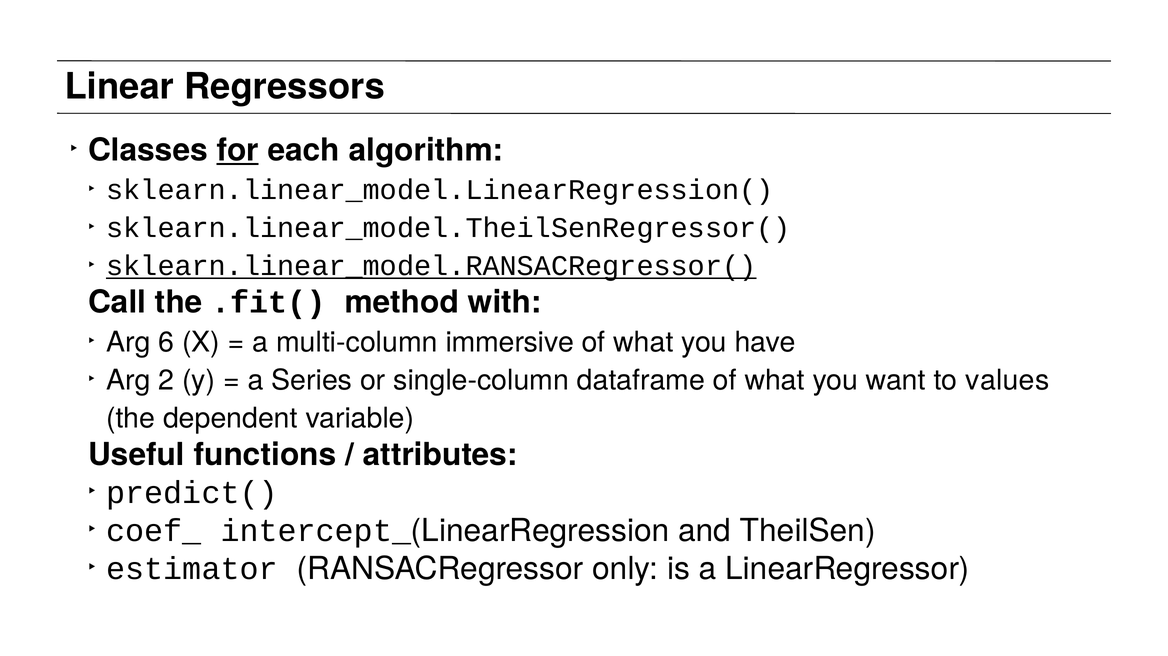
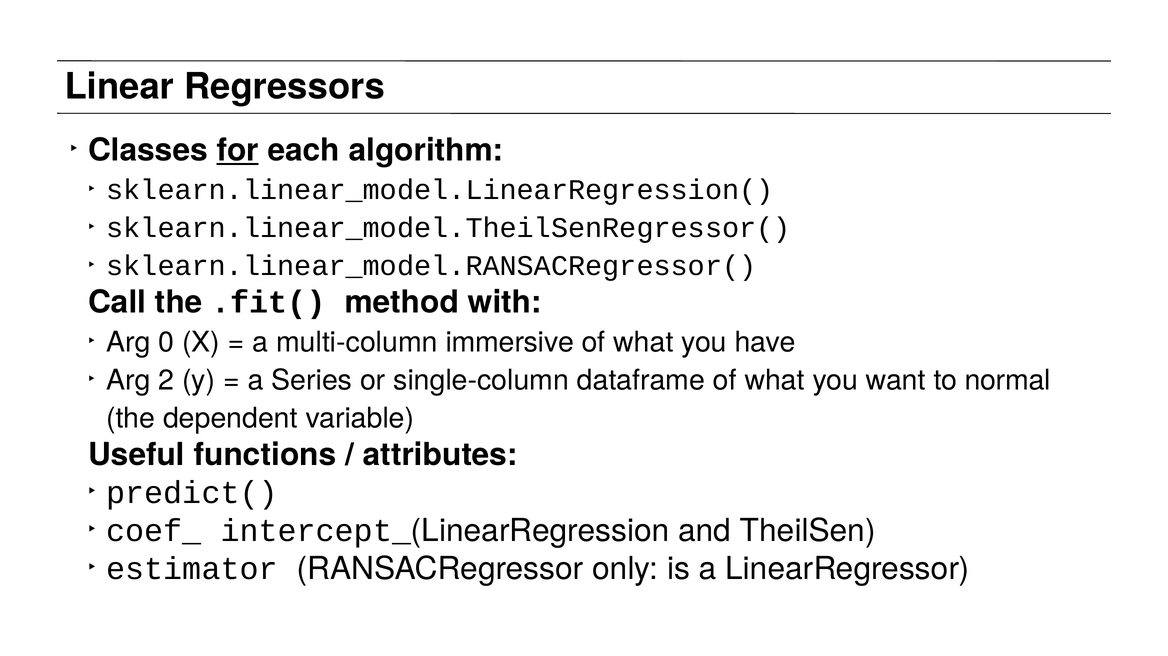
sklearn.linear_model.RANSACRegressor( underline: present -> none (431, 266)
6: 6 -> 0 (166, 342)
values: values -> normal (1008, 380)
